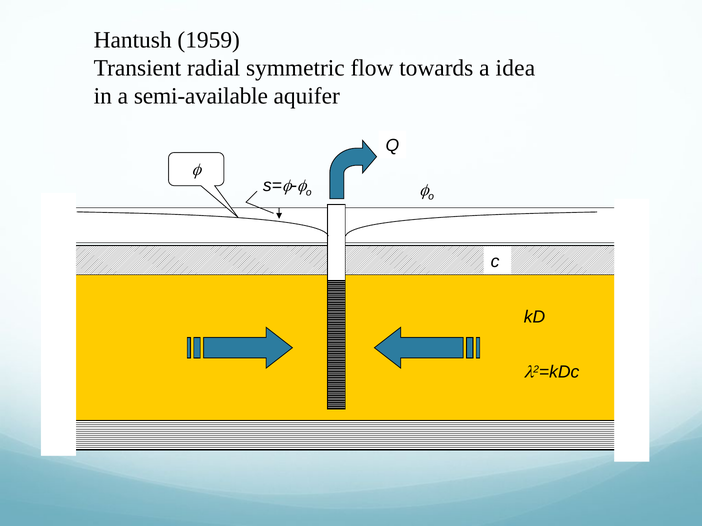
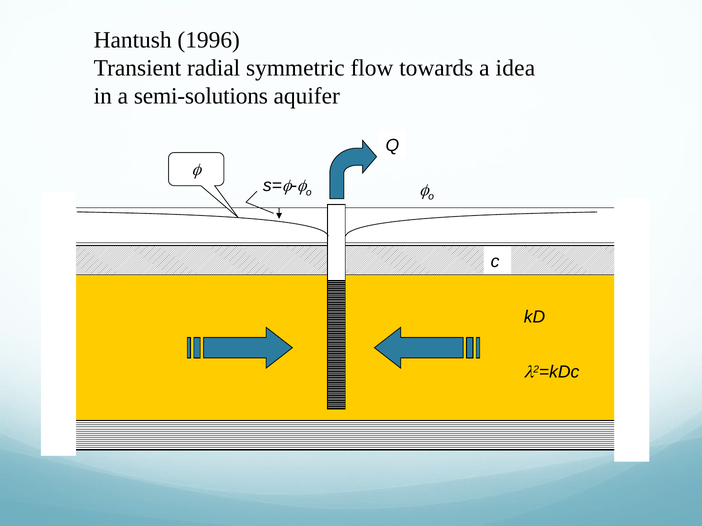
1959: 1959 -> 1996 (209, 40)
semi-available: semi-available -> semi-solutions (201, 96)
